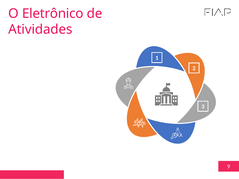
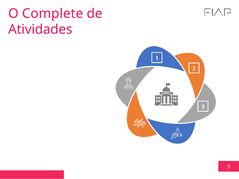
Eletrônico: Eletrônico -> Complete (53, 14)
